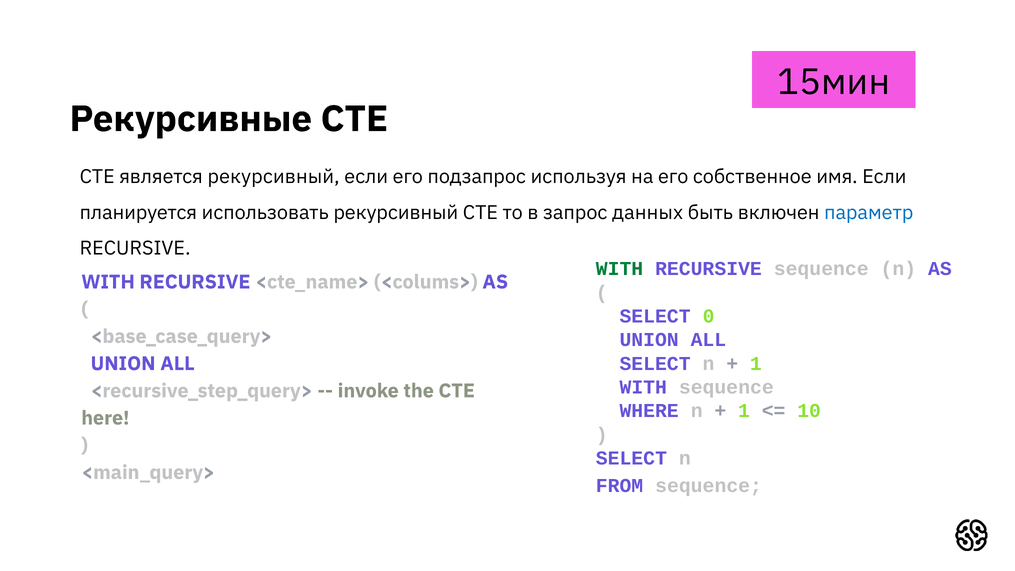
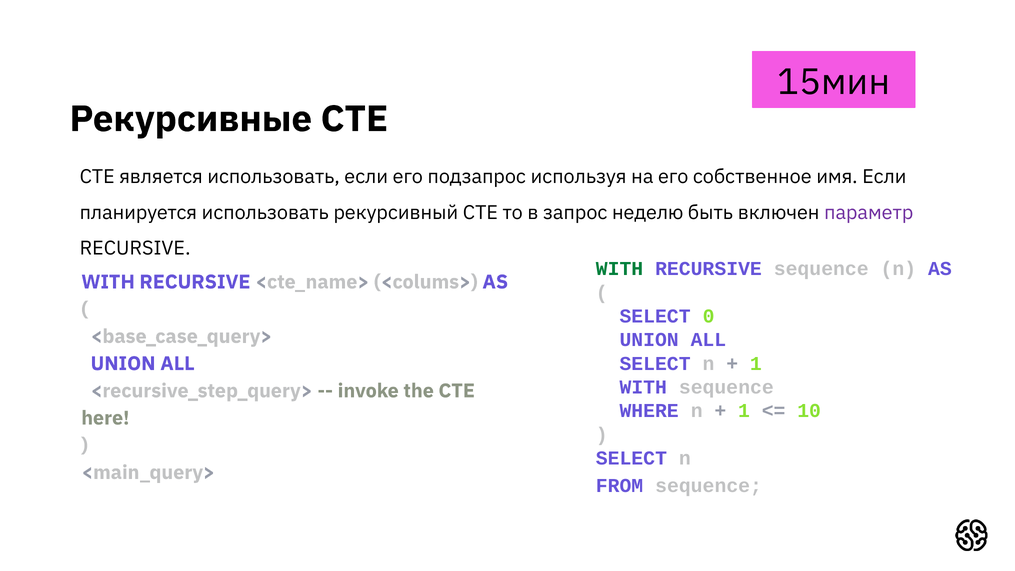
является рекурсивный: рекурсивный -> использовать (274, 177)
данных: данных -> неделю (648, 212)
параметр colour: blue -> purple (869, 212)
